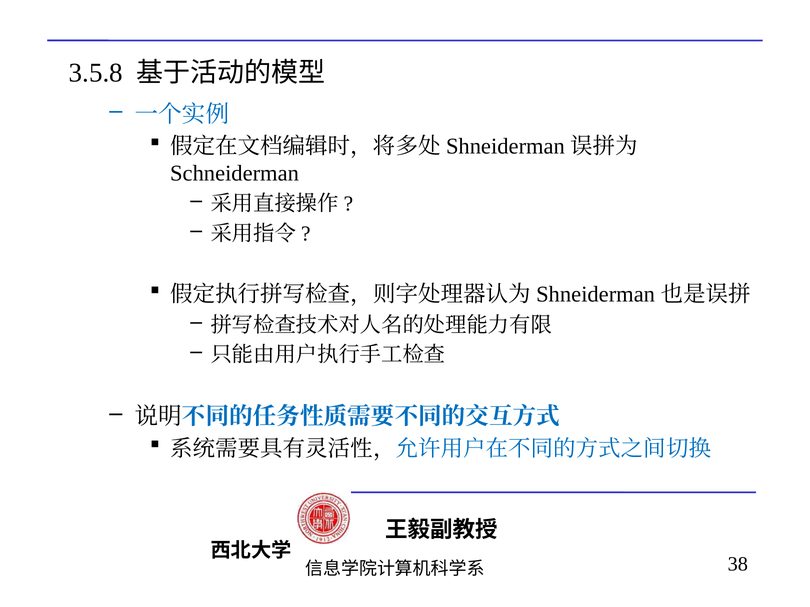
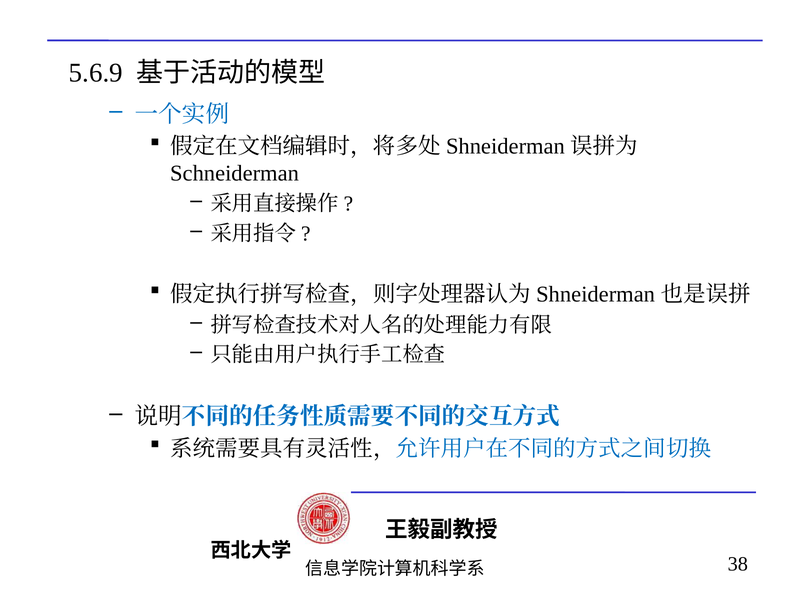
3.5.8: 3.5.8 -> 5.6.9 (96, 73)
